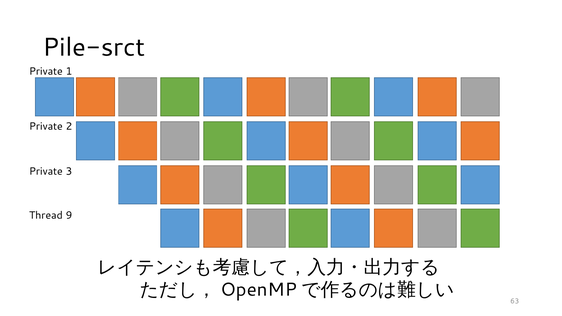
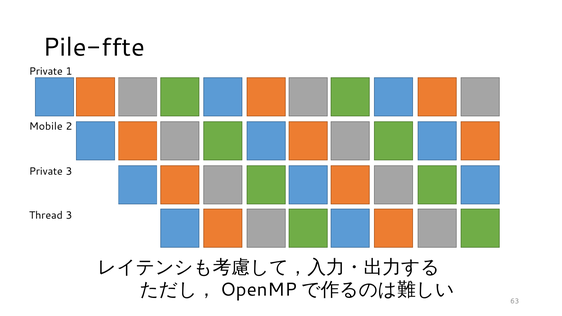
Pile-srct: Pile-srct -> Pile-ffte (94, 47)
Private: Private -> Mobile (46, 126)
Thread 9: 9 -> 3 (69, 216)
